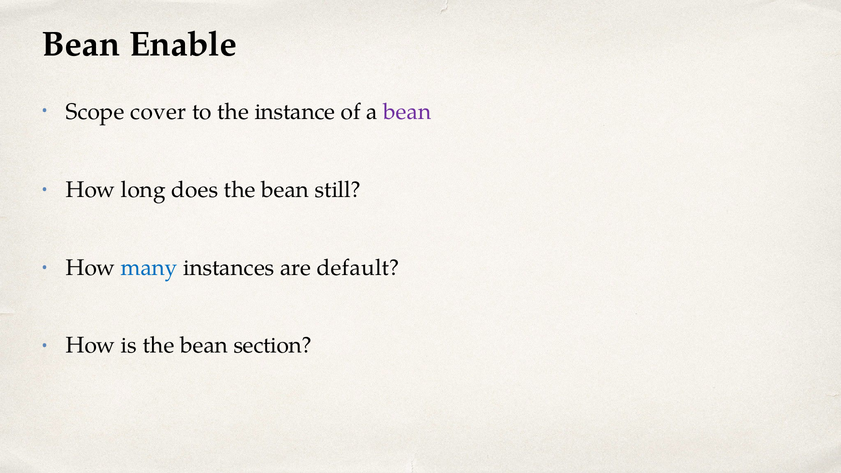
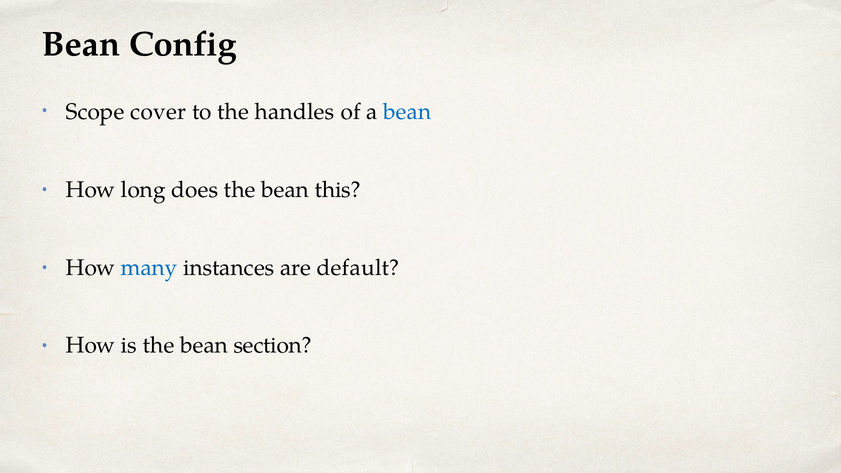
Enable: Enable -> Config (183, 44)
instance: instance -> handles (295, 112)
bean colour: purple -> blue (407, 112)
still: still -> this (338, 190)
